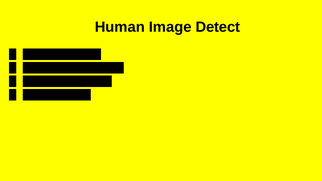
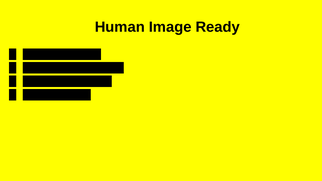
Detect: Detect -> Ready (218, 27)
